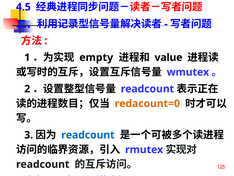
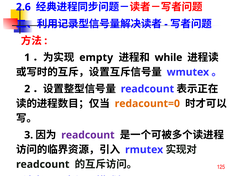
4.5: 4.5 -> 2.6 (23, 7)
value: value -> while (168, 57)
readcount colour: blue -> purple (88, 135)
